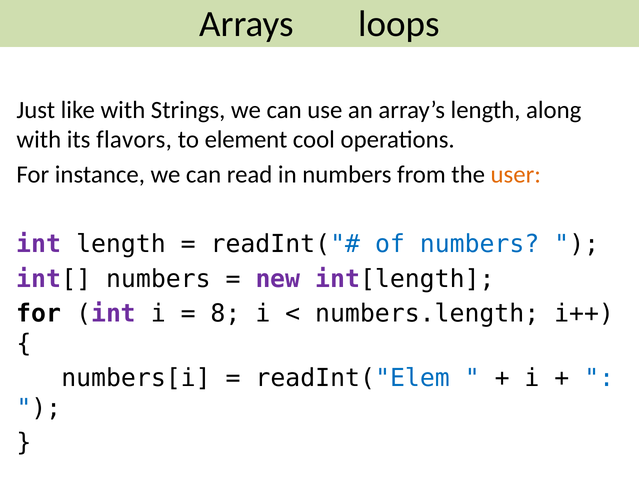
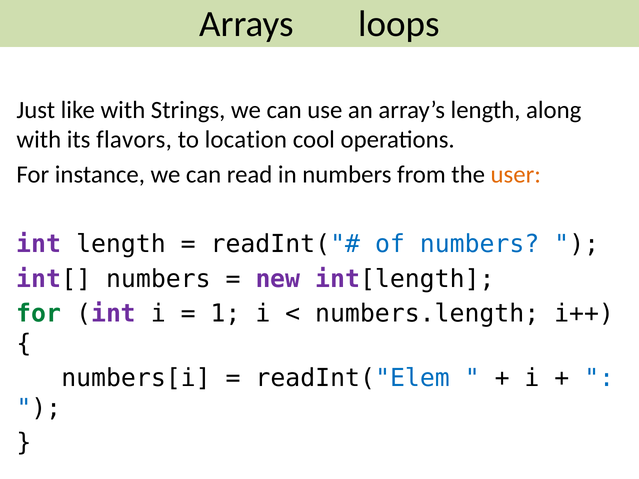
element: element -> location (246, 140)
for colour: black -> green (39, 314)
8: 8 -> 1 (225, 314)
